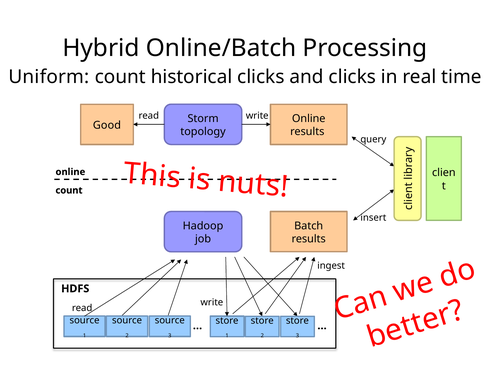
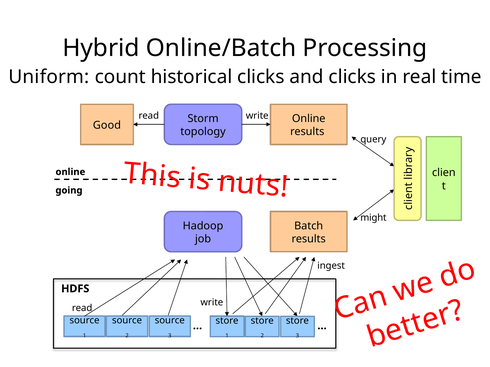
count: count -> going (69, 191)
insert: insert -> might (373, 218)
